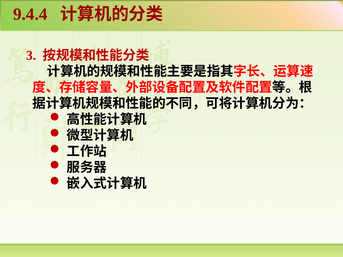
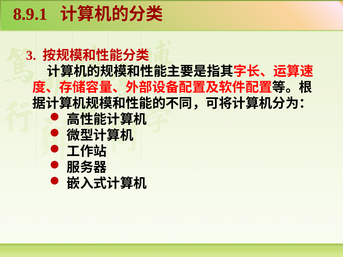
9.4.4: 9.4.4 -> 8.9.1 (30, 14)
